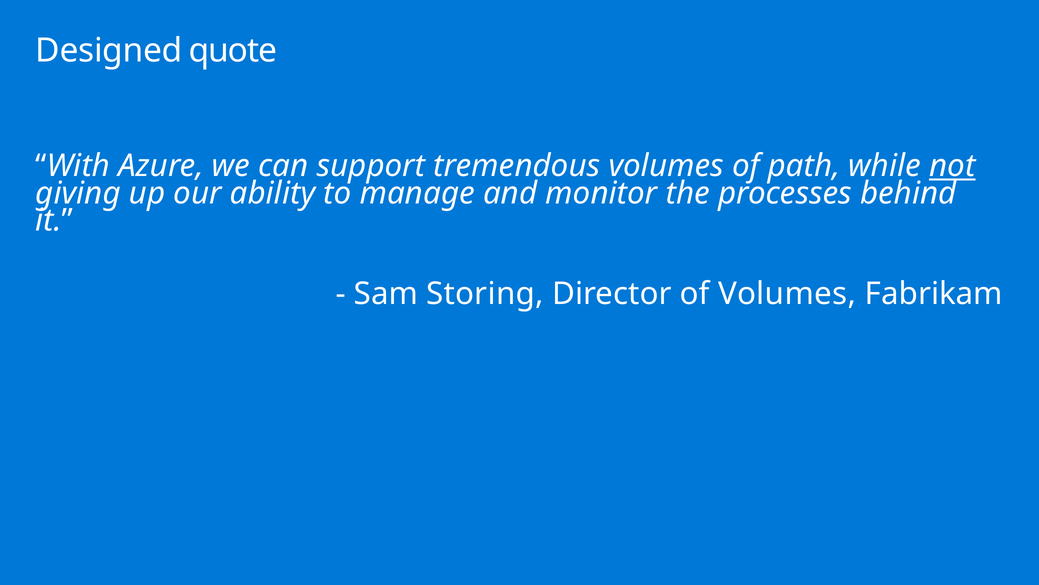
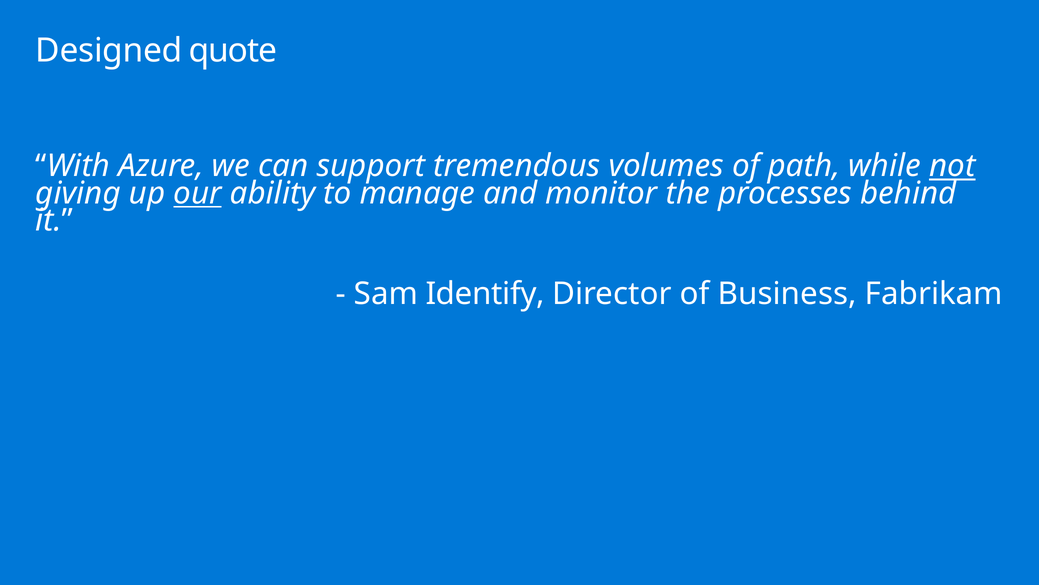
our underline: none -> present (198, 193)
Storing: Storing -> Identify (485, 294)
of Volumes: Volumes -> Business (787, 294)
